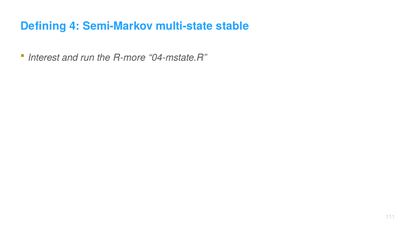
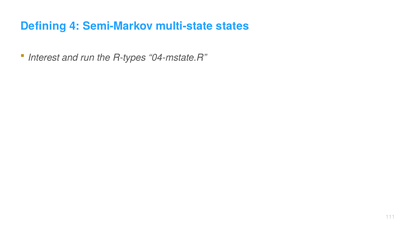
stable: stable -> states (233, 26)
R-more: R-more -> R-types (129, 58)
